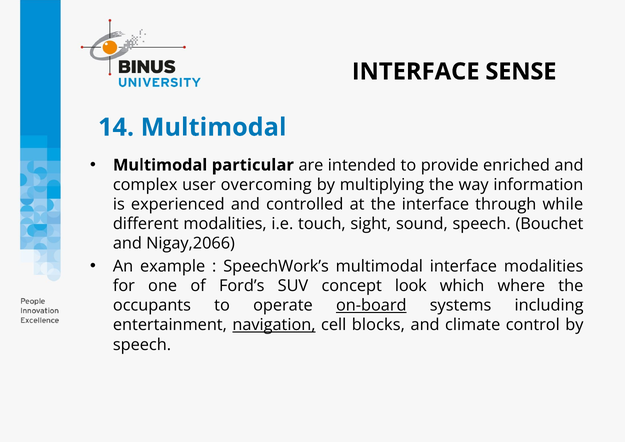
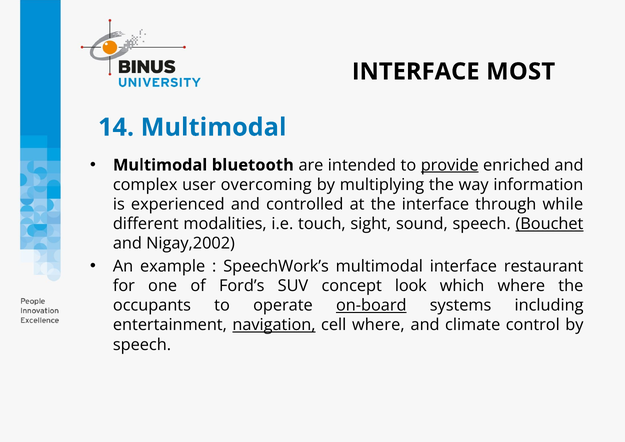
SENSE: SENSE -> MOST (521, 72)
particular: particular -> bluetooth (253, 165)
provide underline: none -> present (450, 165)
Bouchet underline: none -> present (549, 224)
Nigay,2066: Nigay,2066 -> Nigay,2002 (191, 244)
interface modalities: modalities -> restaurant (544, 266)
cell blocks: blocks -> where (378, 325)
